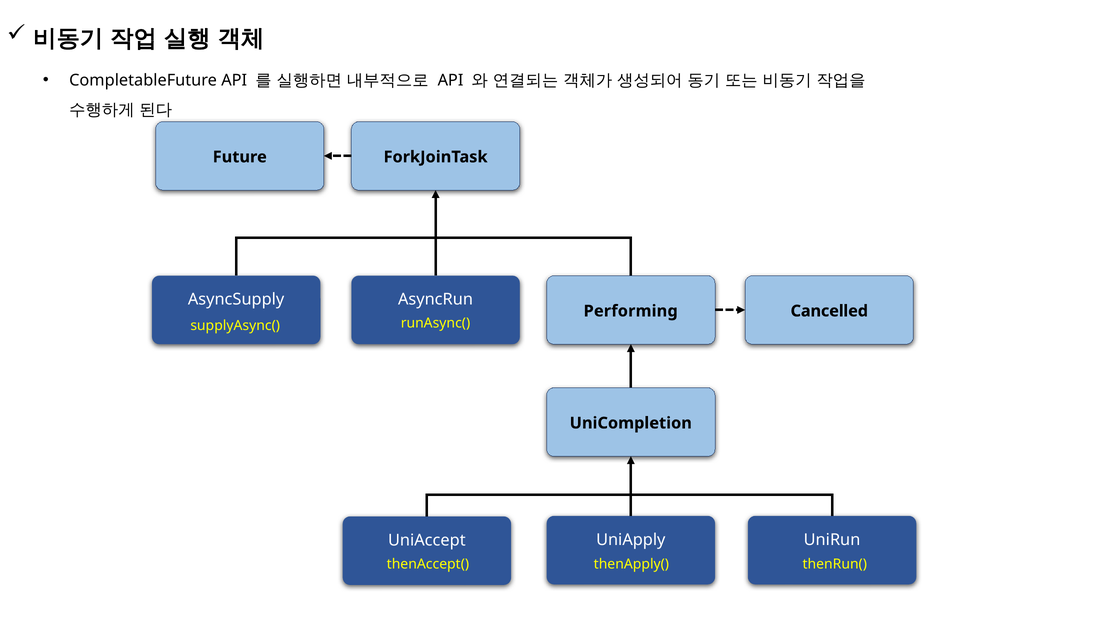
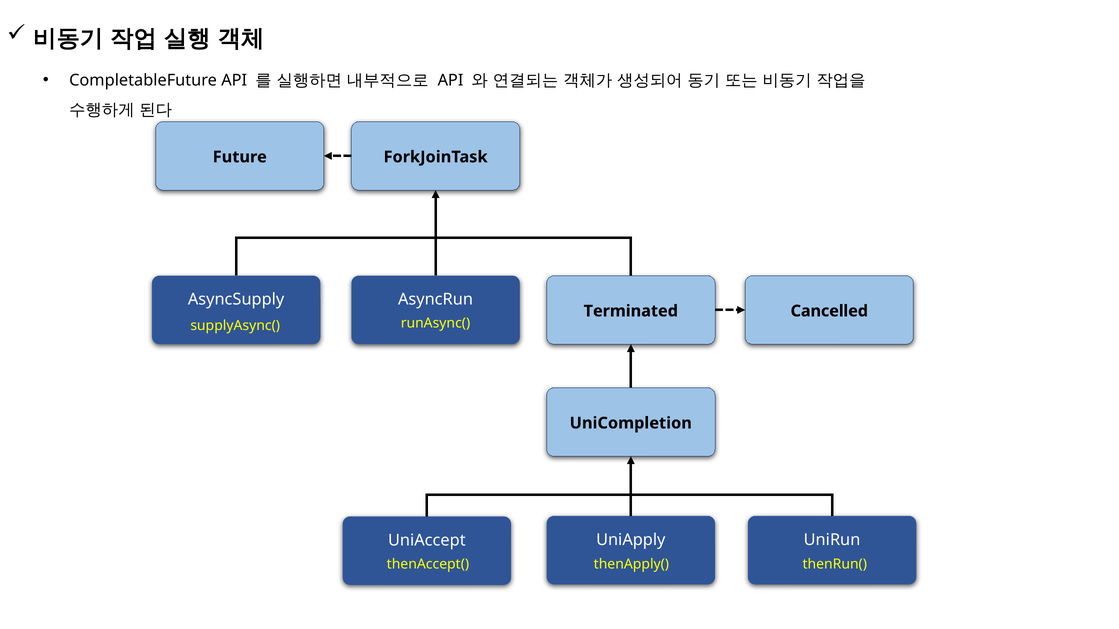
Performing: Performing -> Terminated (631, 311)
